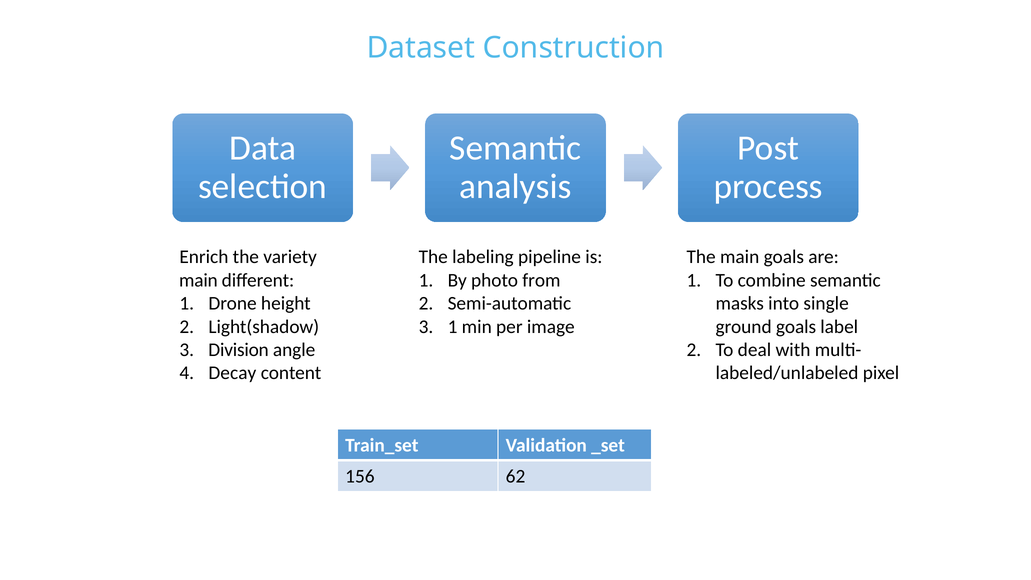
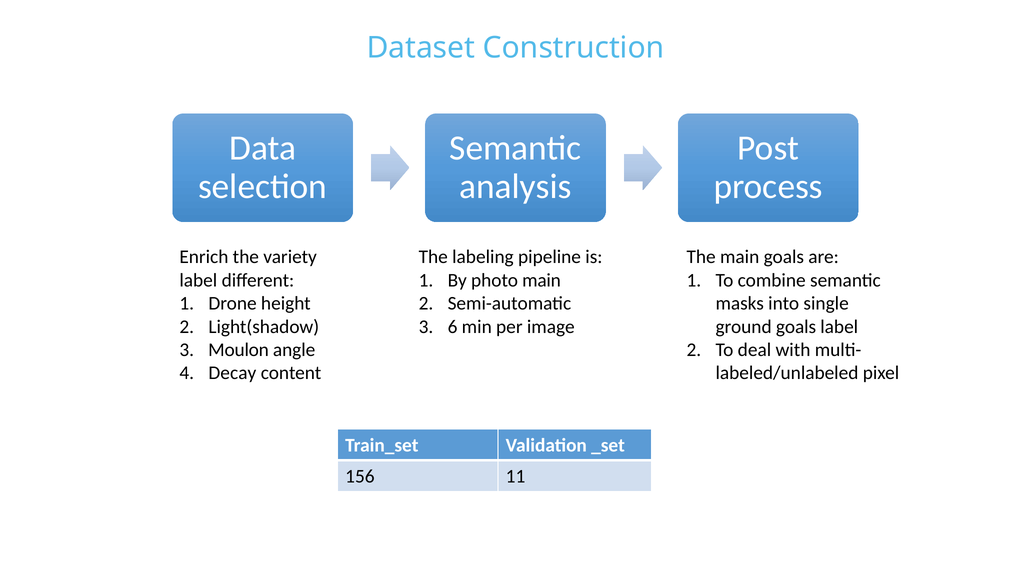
main: main -> label (198, 280)
photo from: from -> main (542, 280)
1: 1 -> 6 (453, 327)
Division: Division -> Moulon (239, 350)
62: 62 -> 11 (516, 476)
